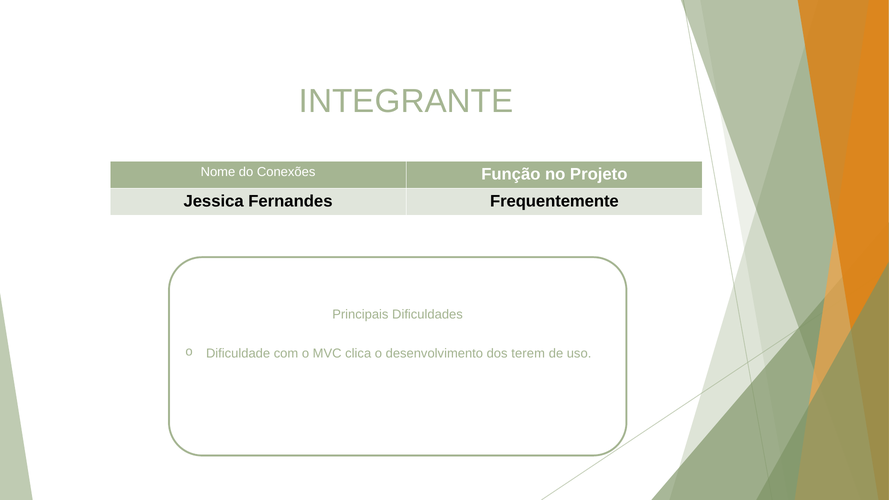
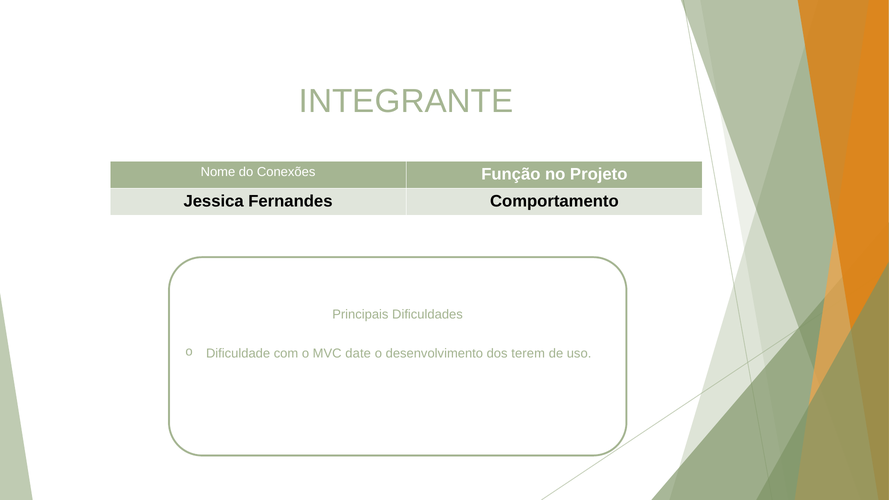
Frequentemente: Frequentemente -> Comportamento (554, 201)
clica: clica -> date (358, 353)
